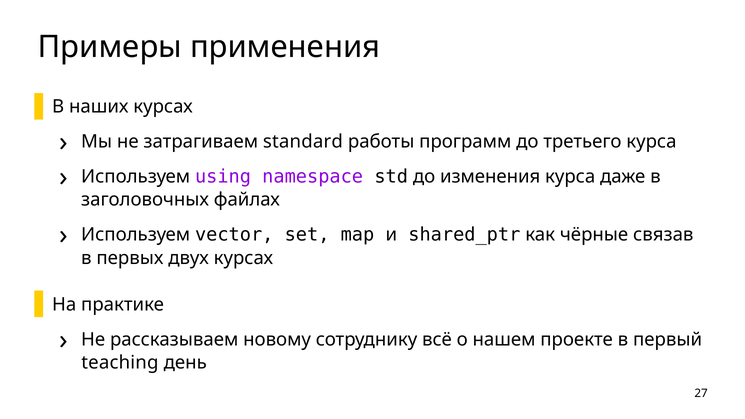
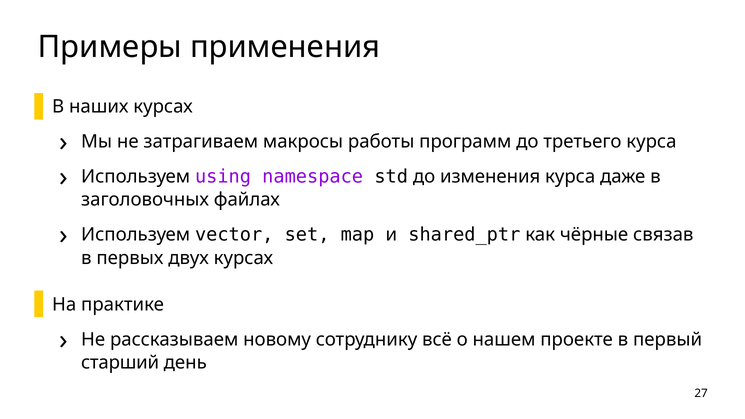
standard: standard -> макросы (303, 142)
teaching: teaching -> старший (120, 363)
